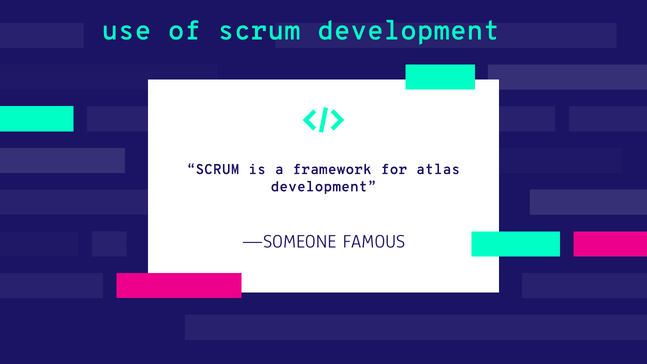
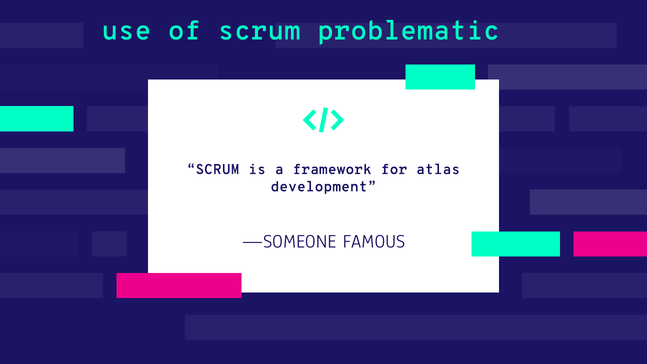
scrum development: development -> problematic (409, 31)
